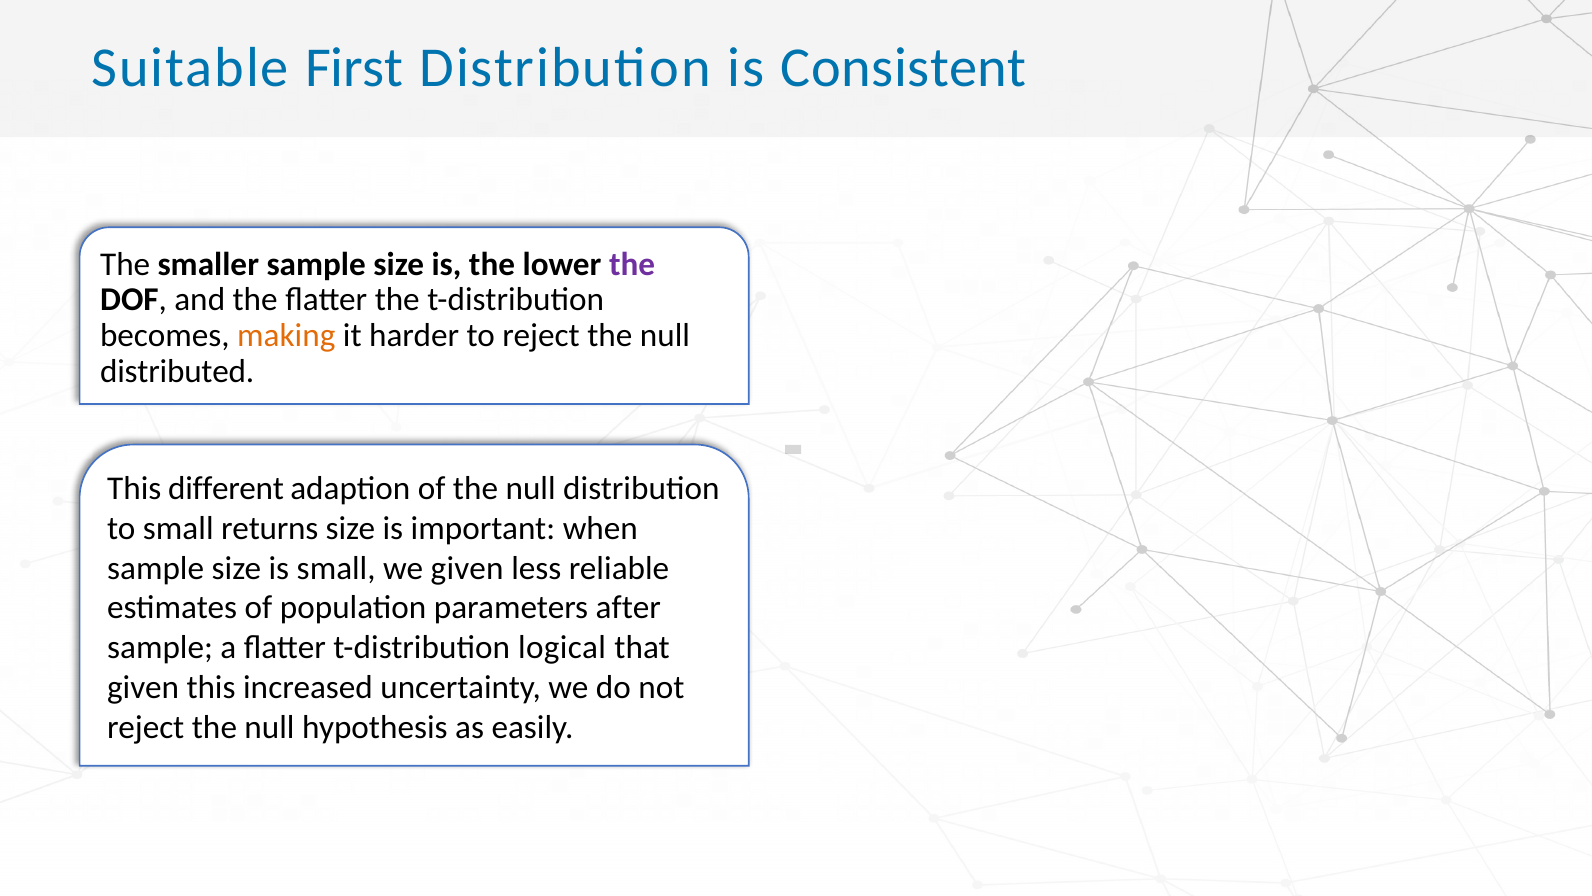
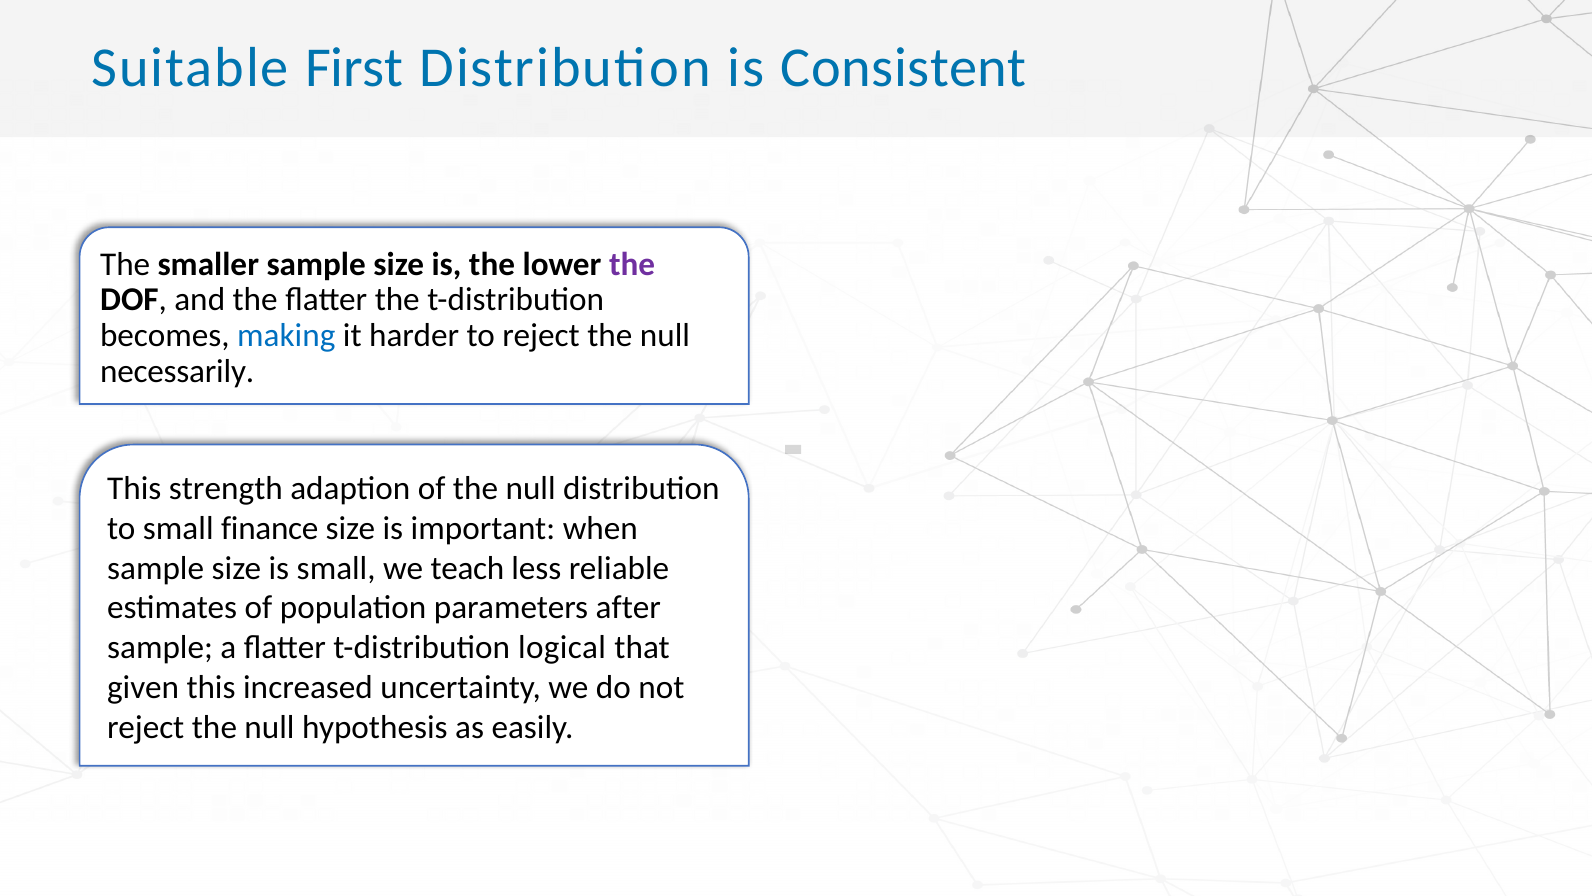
making colour: orange -> blue (286, 336)
distributed: distributed -> necessarily (177, 371)
different: different -> strength (226, 488)
returns: returns -> finance (270, 528)
we given: given -> teach (467, 568)
